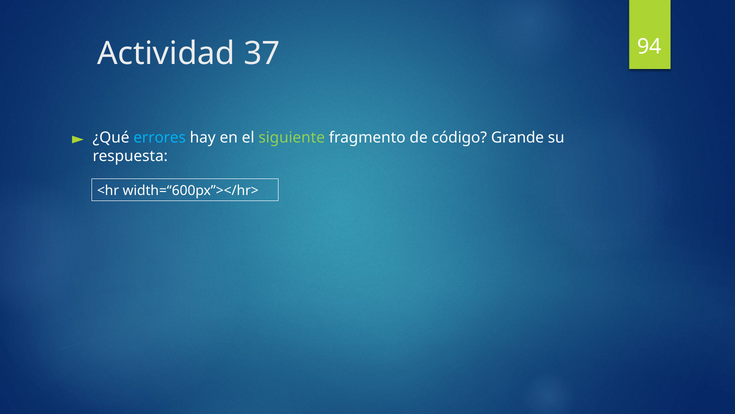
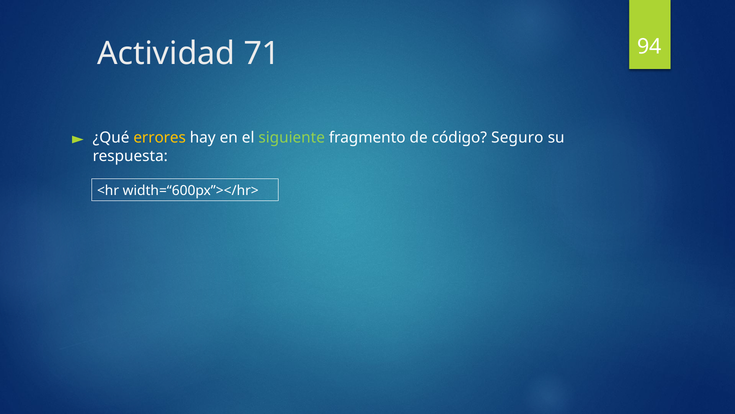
37: 37 -> 71 (262, 53)
errores colour: light blue -> yellow (160, 138)
Grande: Grande -> Seguro (517, 138)
